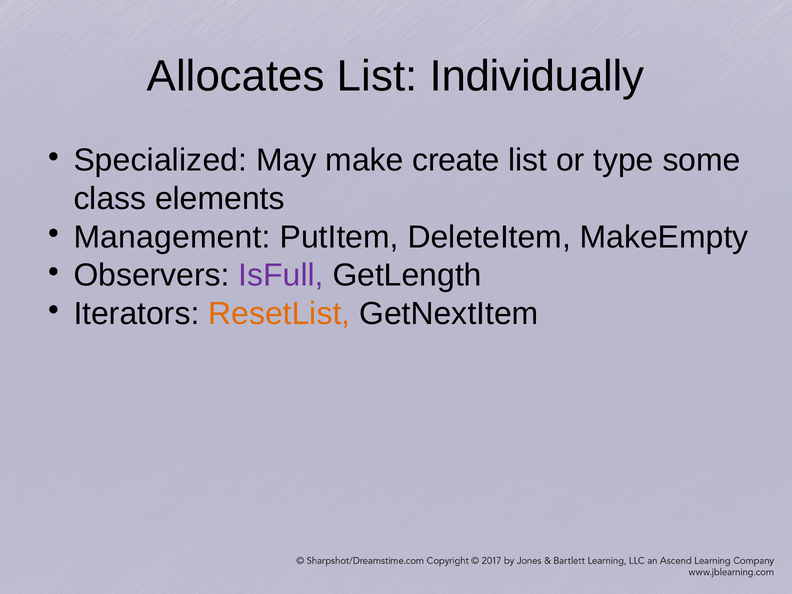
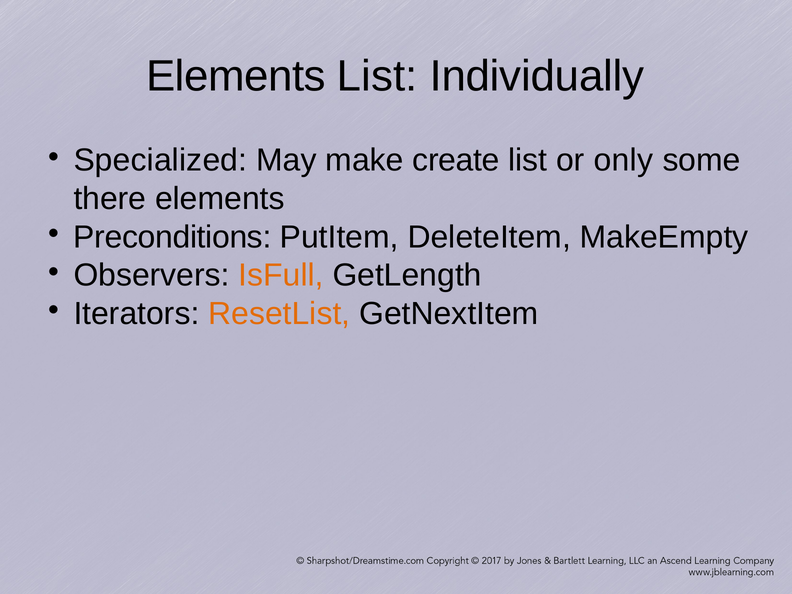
Allocates: Allocates -> Elements (236, 76)
type: type -> only (623, 160)
class: class -> there (110, 199)
Management: Management -> Preconditions (172, 237)
IsFull colour: purple -> orange (281, 275)
